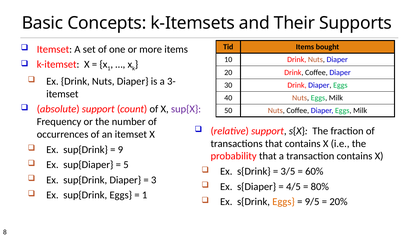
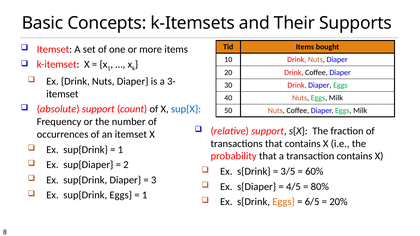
sup{X colour: purple -> blue (186, 109)
9: 9 -> 1 (120, 150)
5: 5 -> 2 (126, 165)
9/5: 9/5 -> 6/5 (312, 202)
